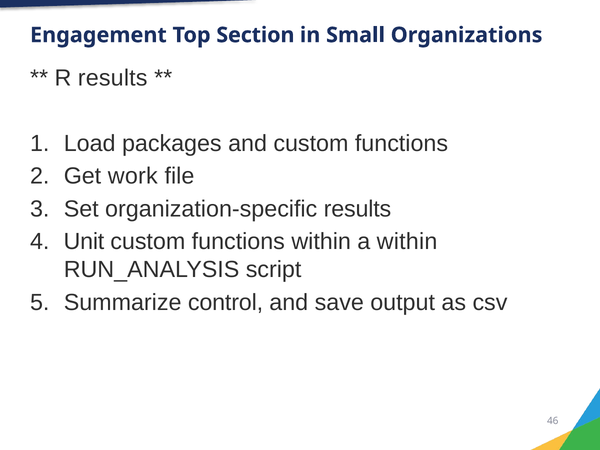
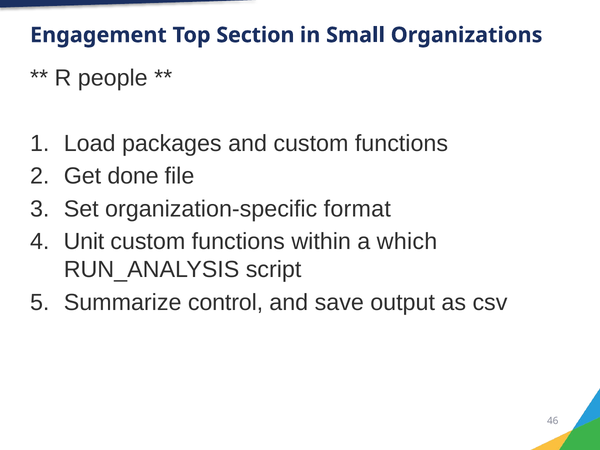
R results: results -> people (113, 78)
work: work -> done (133, 176)
organization-specific results: results -> format (357, 209)
a within: within -> which (407, 242)
